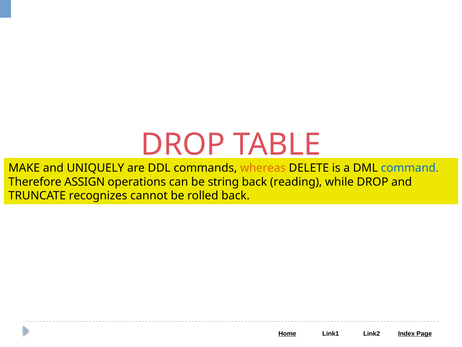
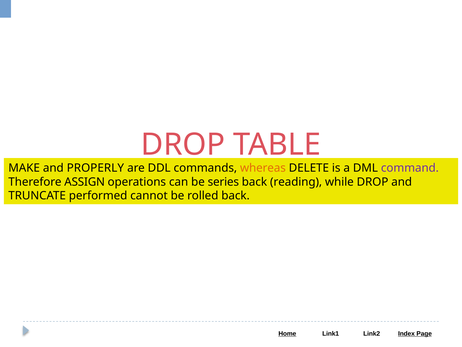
UNIQUELY: UNIQUELY -> PROPERLY (95, 168)
command colour: blue -> purple (410, 168)
string: string -> series (223, 182)
recognizes: recognizes -> performed (98, 196)
